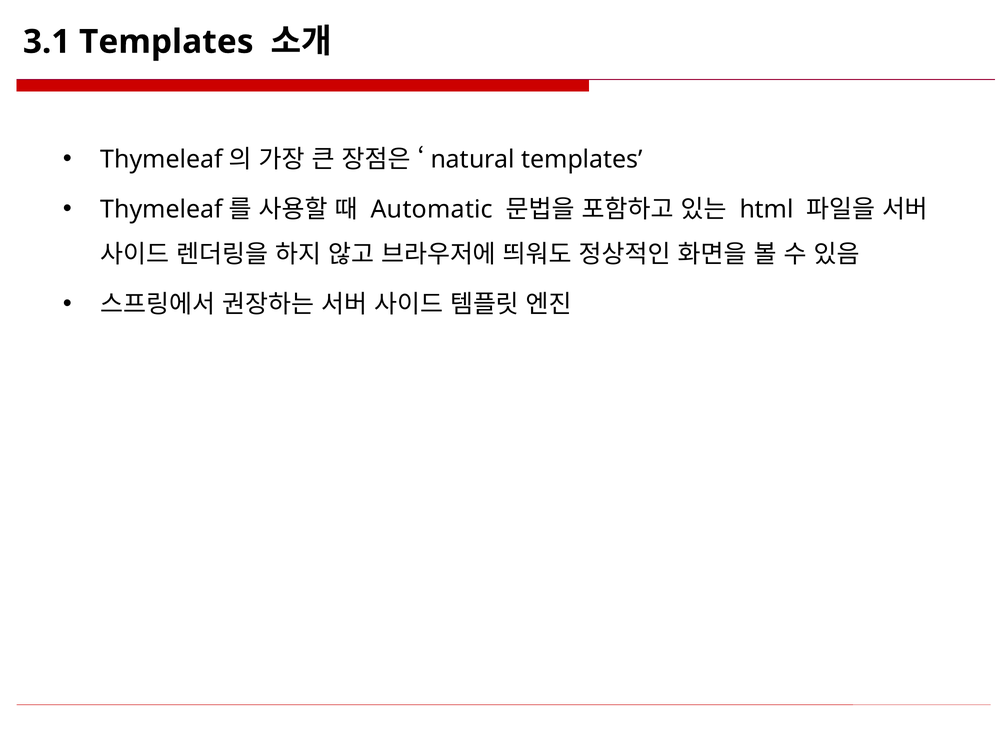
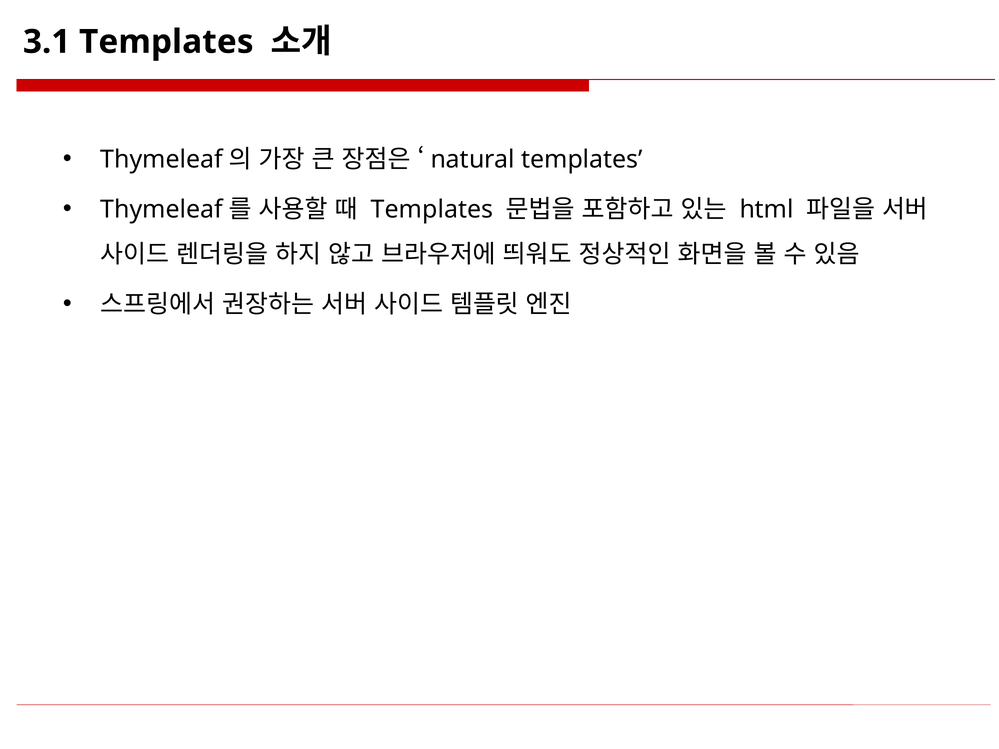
Automatic: Automatic -> Templates (432, 210)
